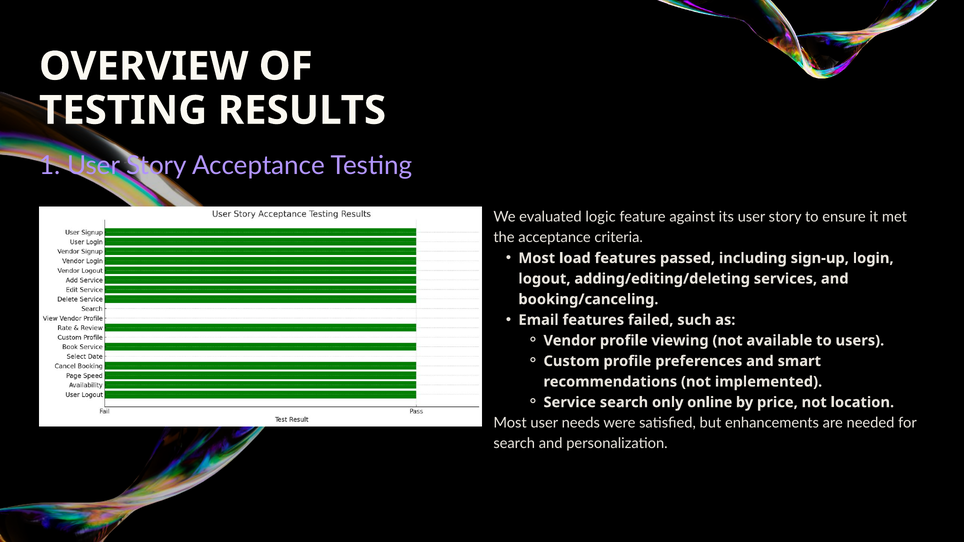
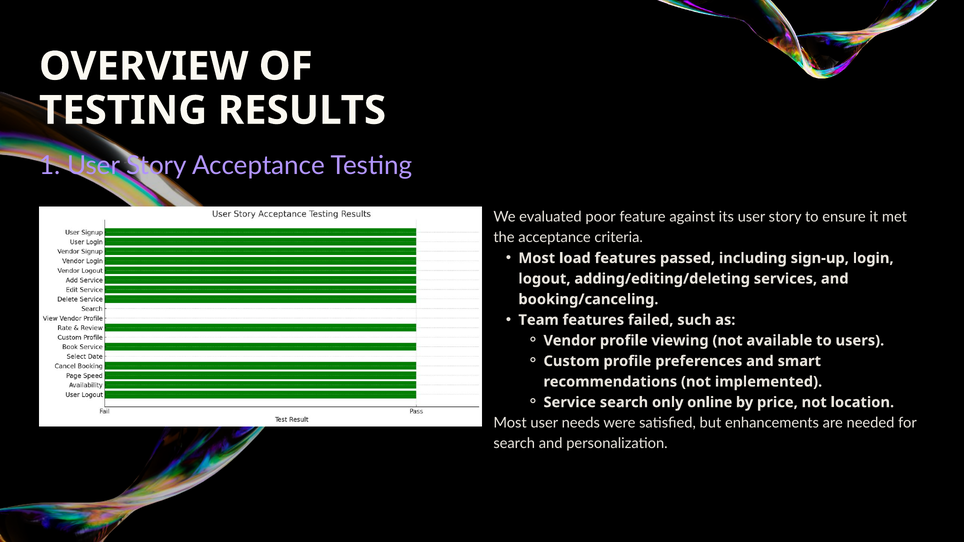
logic: logic -> poor (601, 217)
Email: Email -> Team (539, 320)
